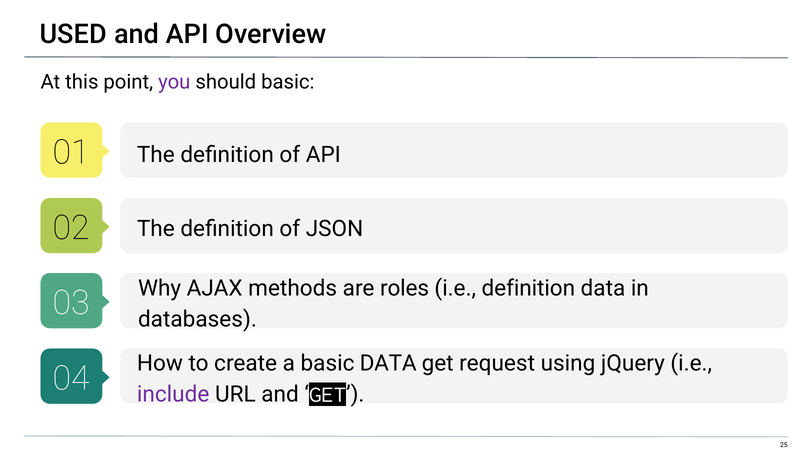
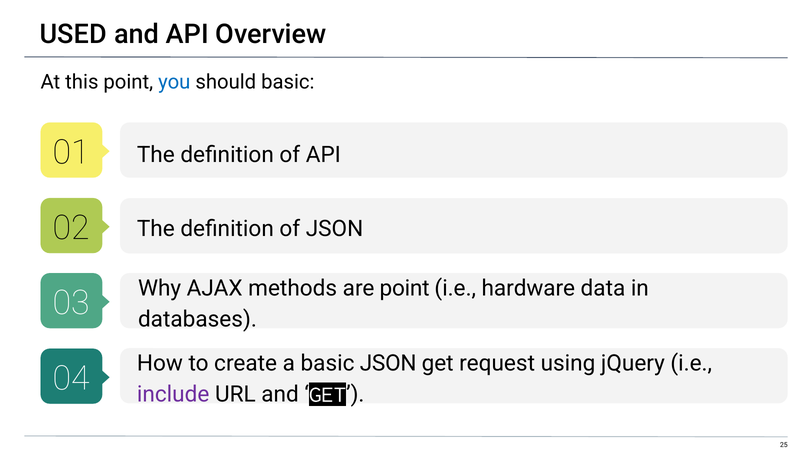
you colour: purple -> blue (174, 82)
are roles: roles -> point (405, 288)
i.e definition: definition -> hardware (528, 288)
basic DATA: DATA -> JSON (388, 363)
